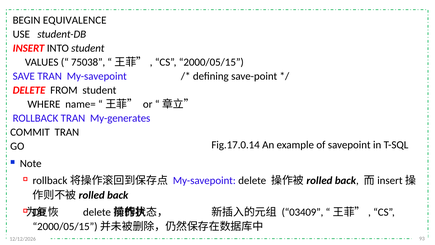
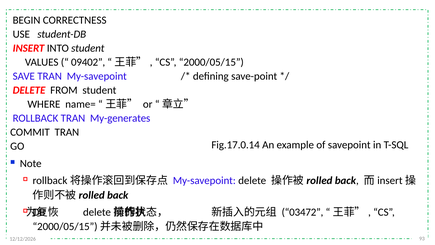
EQUIVALENCE: EQUIVALENCE -> CORRECTNESS (75, 20)
75038: 75038 -> 09402 (88, 62)
03409: 03409 -> 03472 (302, 212)
